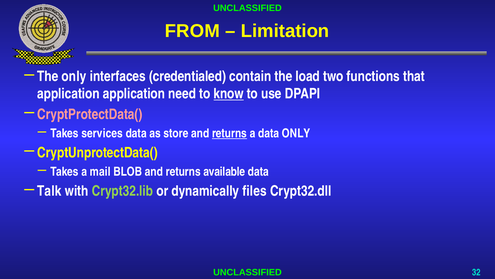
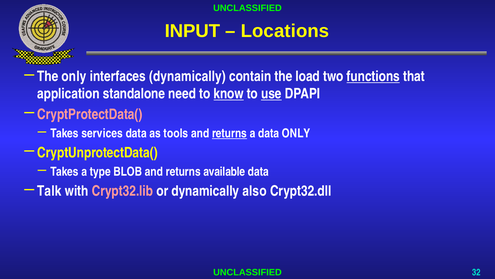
FROM: FROM -> INPUT (192, 31)
Limitation: Limitation -> Locations (285, 31)
interfaces credentialed: credentialed -> dynamically (187, 76)
functions underline: none -> present (373, 76)
application application: application -> standalone (134, 94)
use underline: none -> present (271, 94)
store: store -> tools (176, 133)
mail: mail -> type (100, 171)
Crypt32.lib colour: light green -> pink (122, 191)
files: files -> also (255, 191)
